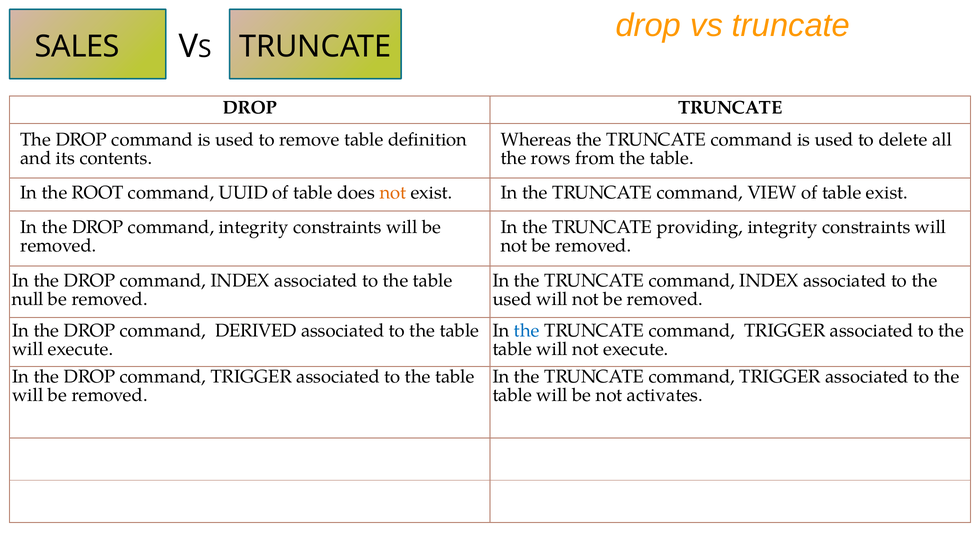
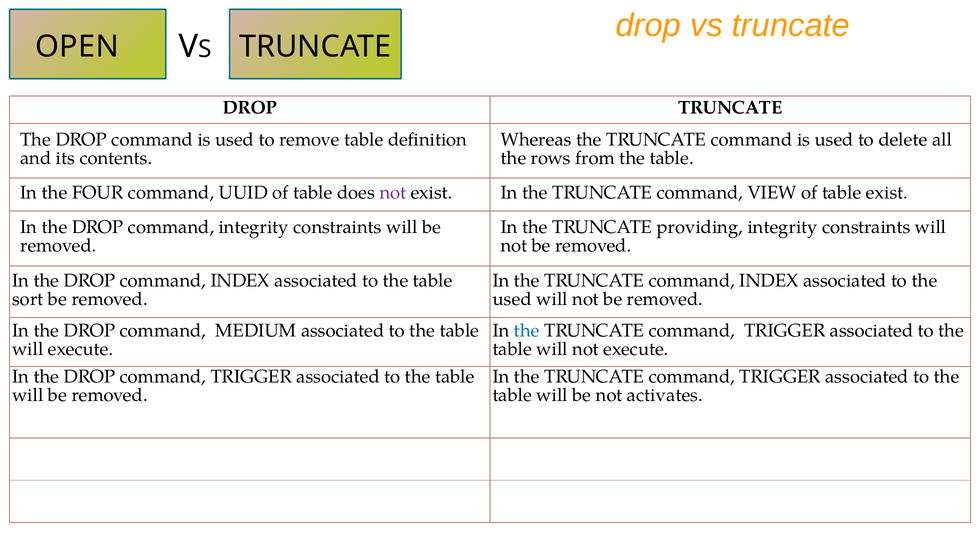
SALES: SALES -> OPEN (77, 46)
ROOT: ROOT -> FOUR (98, 193)
not colour: orange -> purple (393, 193)
null: null -> sort (28, 299)
DERIVED: DERIVED -> MEDIUM (256, 331)
